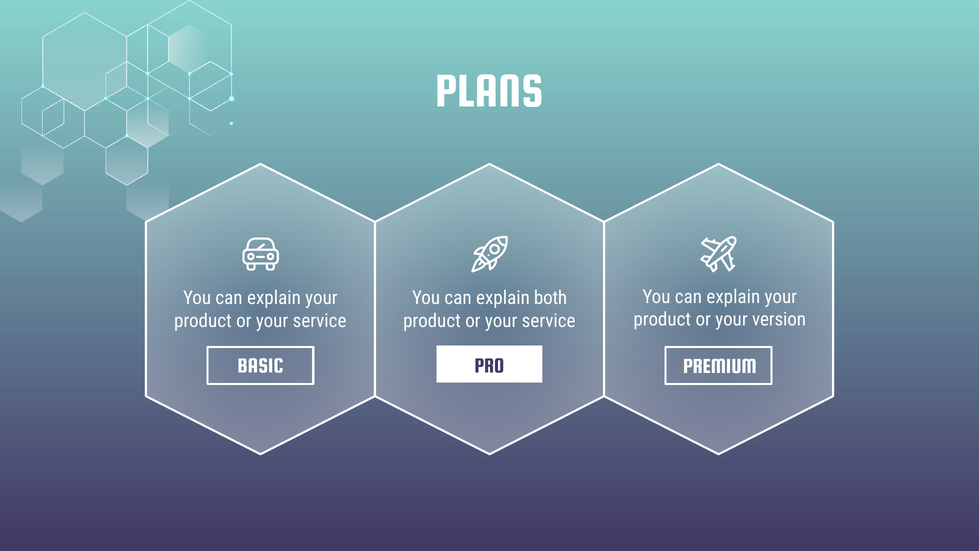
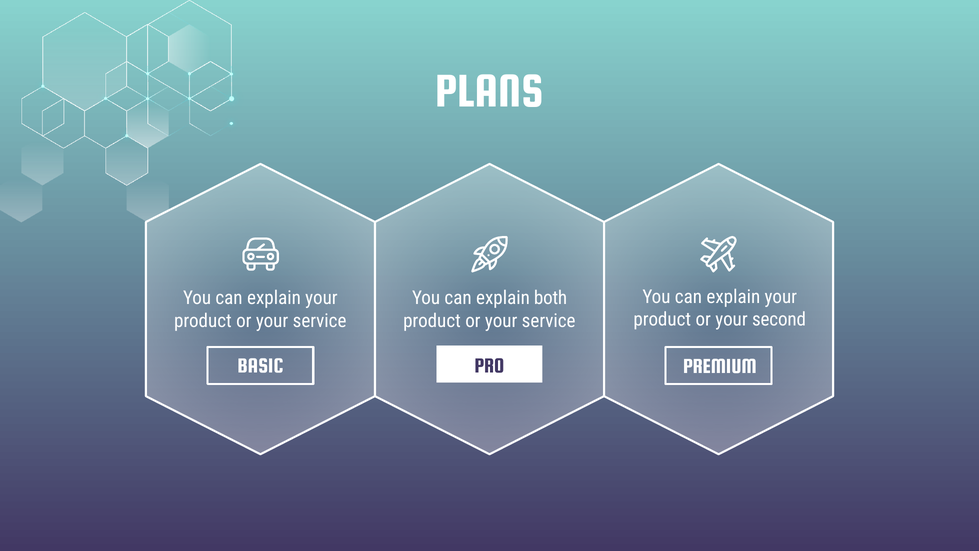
version: version -> second (779, 319)
